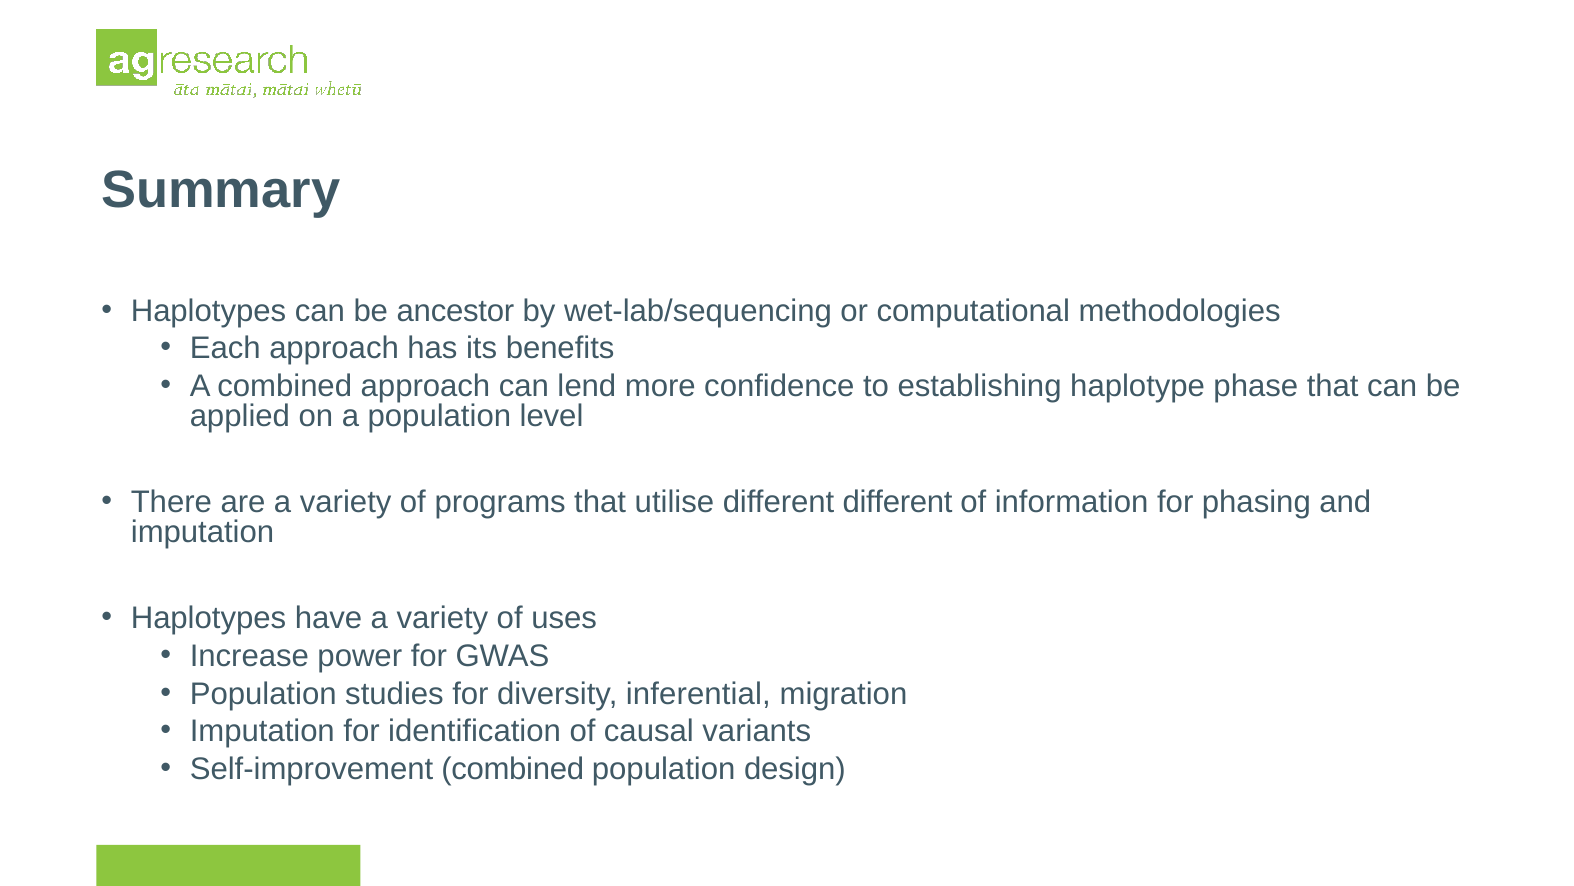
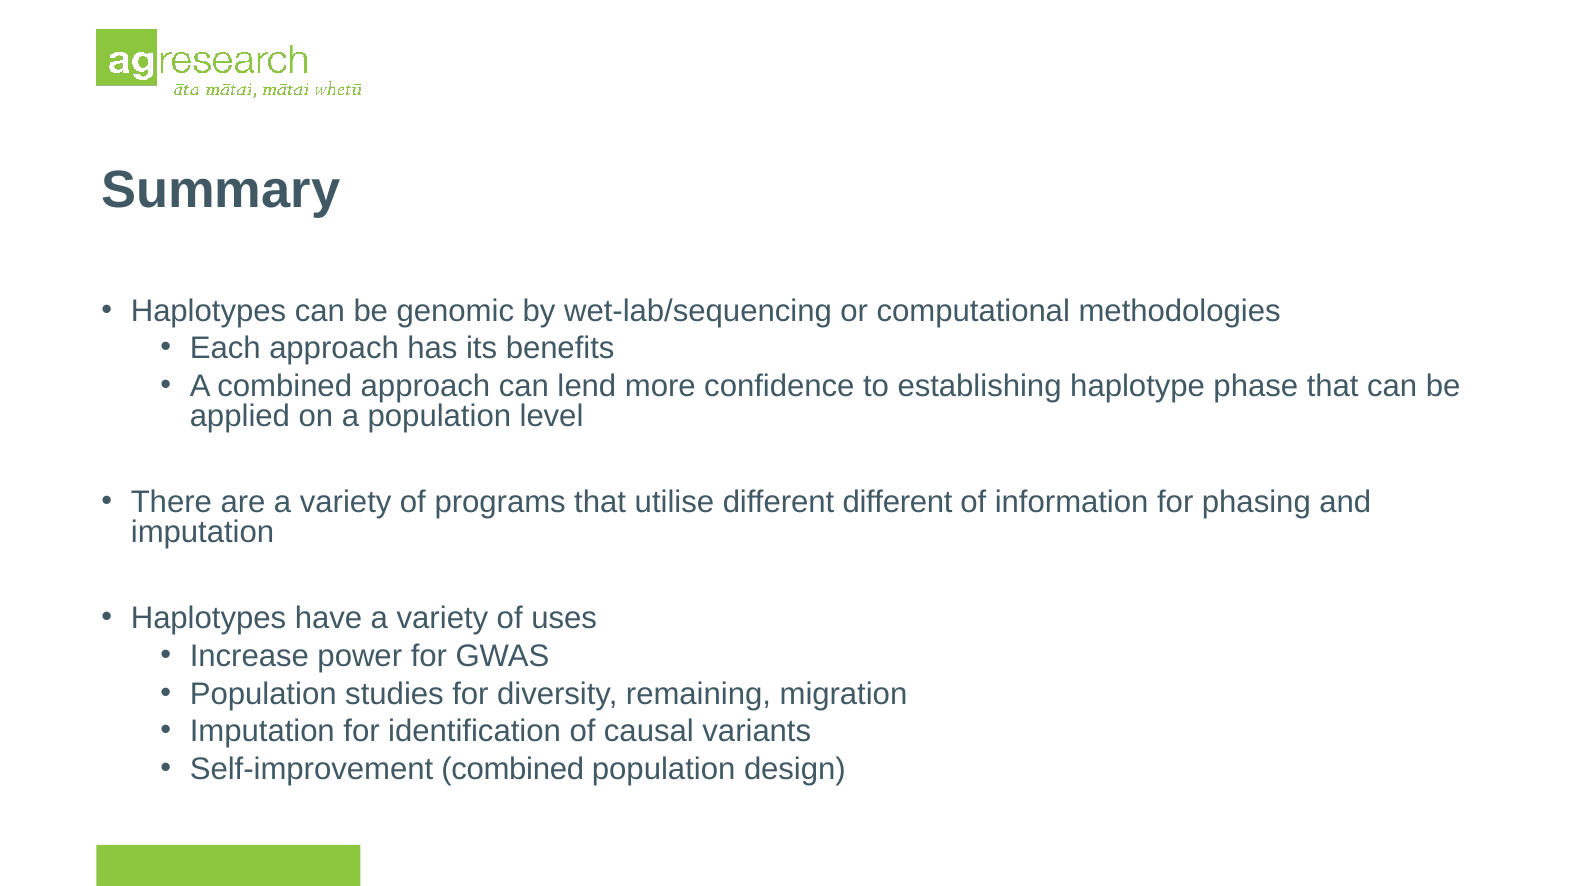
ancestor: ancestor -> genomic (455, 311)
inferential: inferential -> remaining (698, 693)
